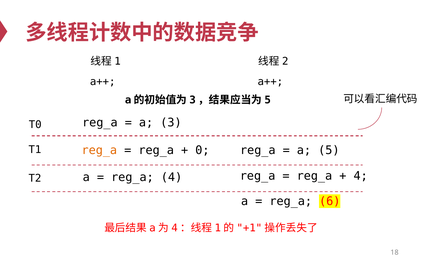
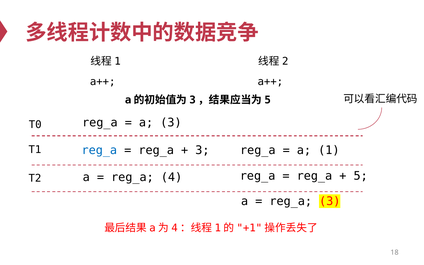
reg_a colour: orange -> blue (99, 150)
0: 0 -> 3 (202, 150)
5: 5 -> 1 (329, 150)
4: 4 -> 5 (361, 176)
reg_a 6: 6 -> 3 (330, 201)
